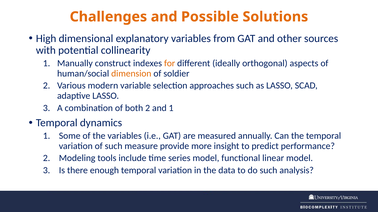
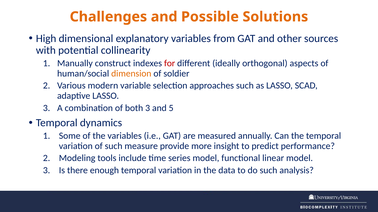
for colour: orange -> red (170, 63)
both 2: 2 -> 3 (148, 108)
and 1: 1 -> 5 (171, 108)
